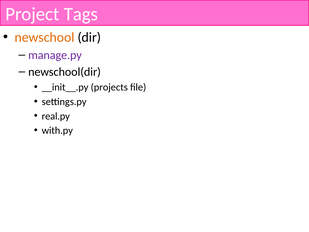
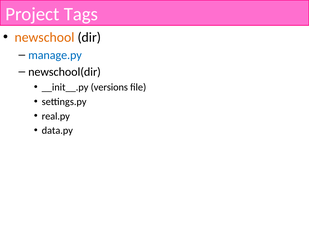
manage.py colour: purple -> blue (55, 55)
projects: projects -> versions (109, 87)
with.py: with.py -> data.py (57, 130)
